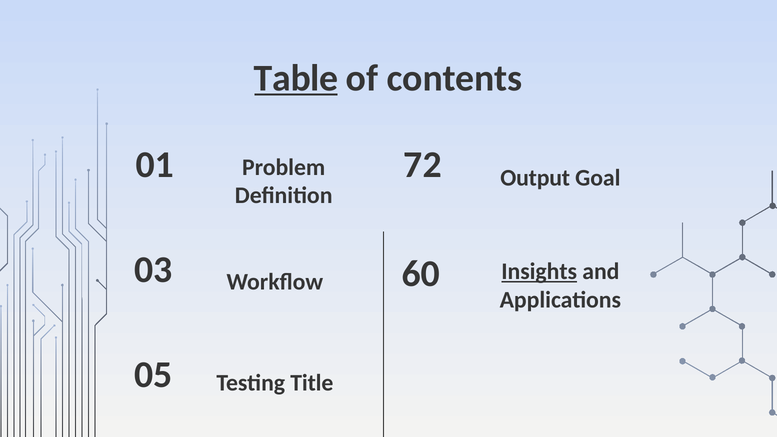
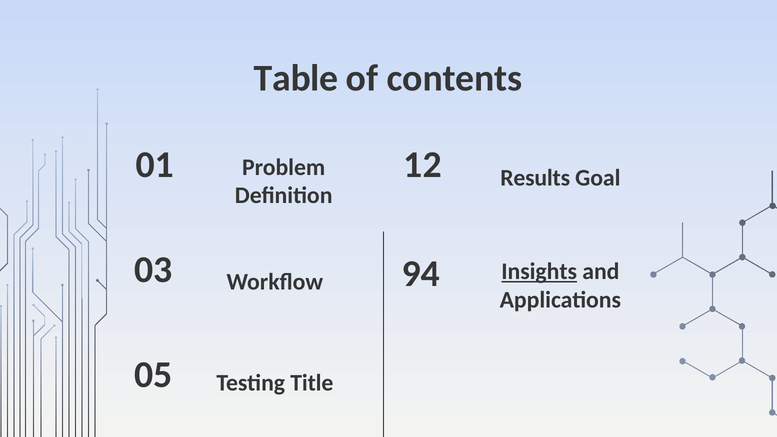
Table underline: present -> none (296, 78)
72: 72 -> 12 (423, 165)
Output: Output -> Results (535, 178)
60: 60 -> 94 (421, 274)
